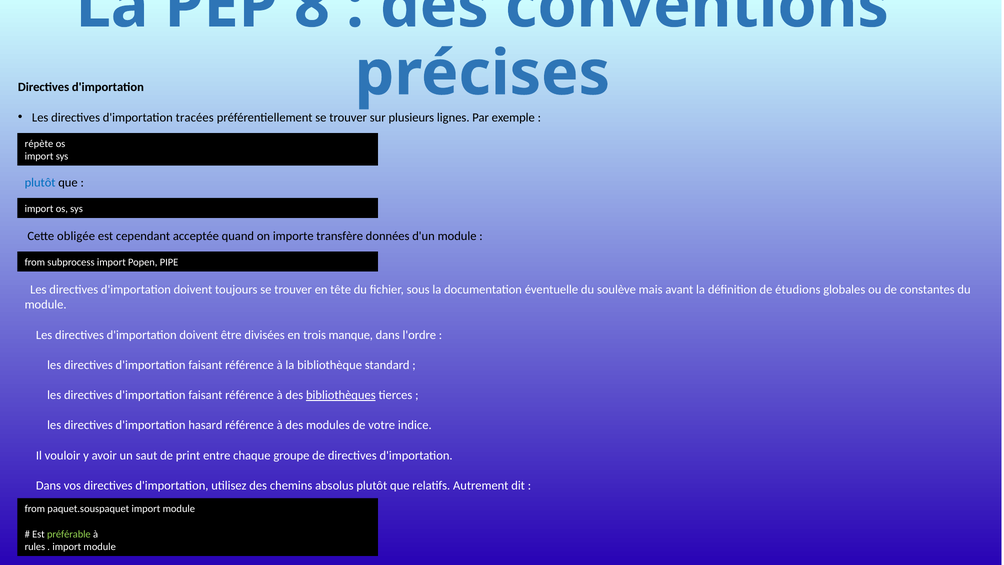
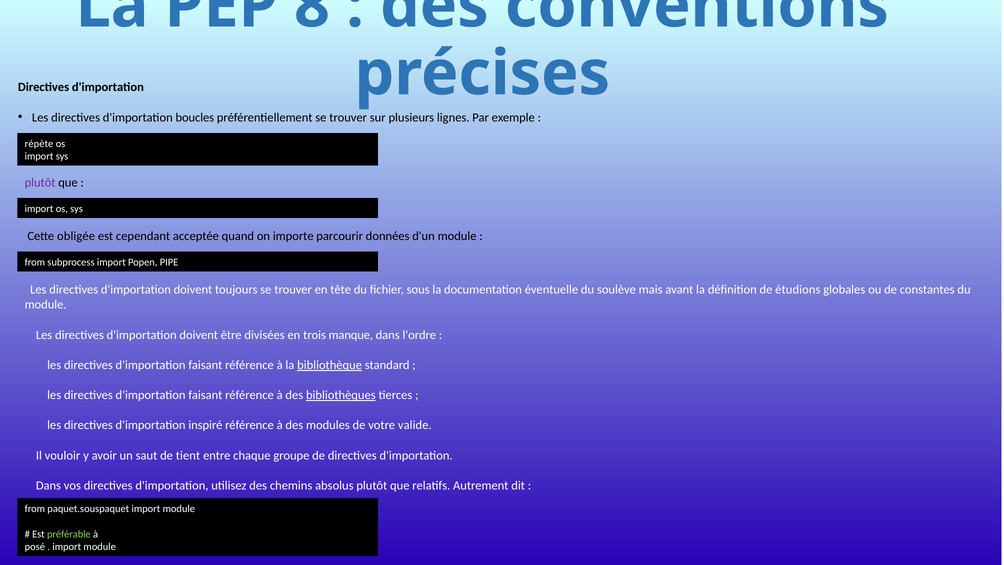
tracées: tracées -> boucles (195, 117)
plutôt colour: blue -> purple (40, 183)
transfère: transfère -> parcourir (340, 236)
bibliothèque underline: none -> present (330, 365)
hasard: hasard -> inspiré (205, 425)
indice: indice -> valide (415, 425)
print: print -> tient (188, 455)
rules: rules -> posé (35, 546)
